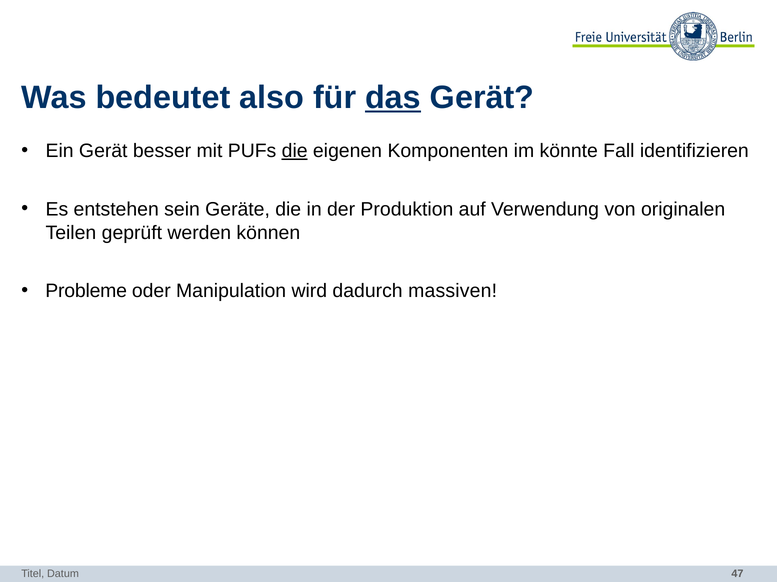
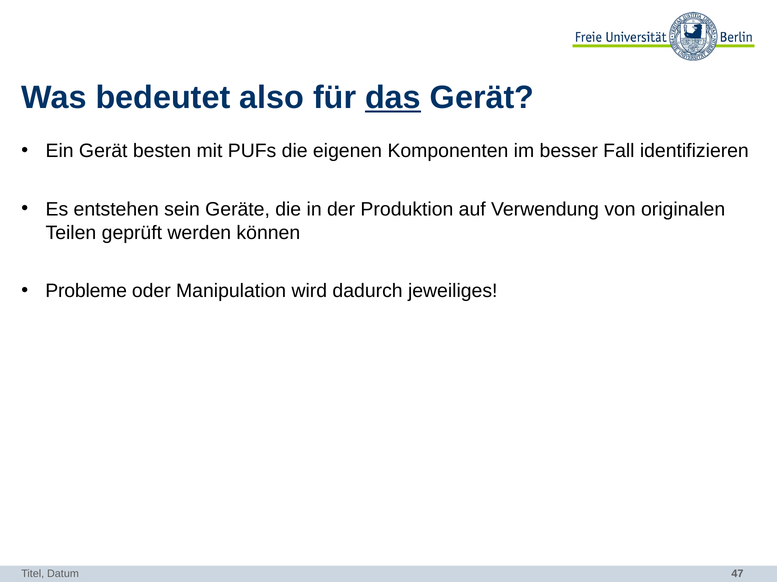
besser: besser -> besten (162, 151)
die underline: present -> none (295, 151)
könnte: könnte -> besser (569, 151)
massiven: massiven -> jeweiliges (453, 291)
